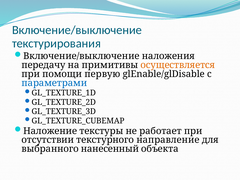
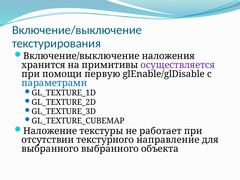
передачу: передачу -> хранится (43, 65)
осуществляется colour: orange -> purple (178, 65)
выбранного нанесенный: нанесенный -> выбранного (110, 149)
